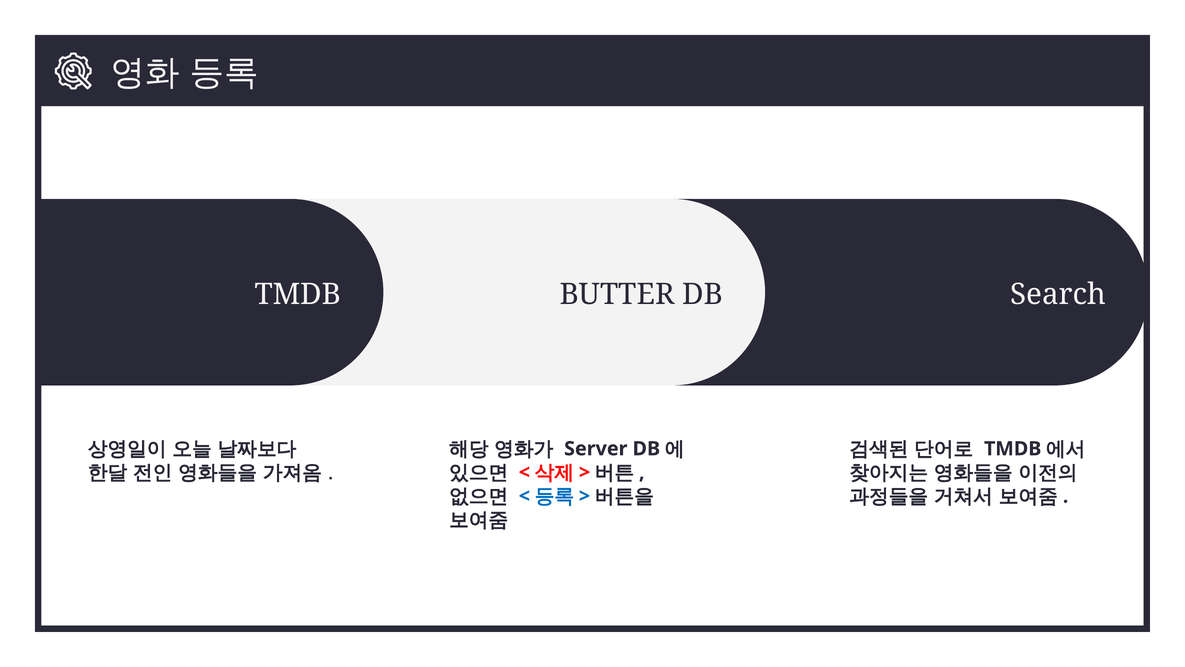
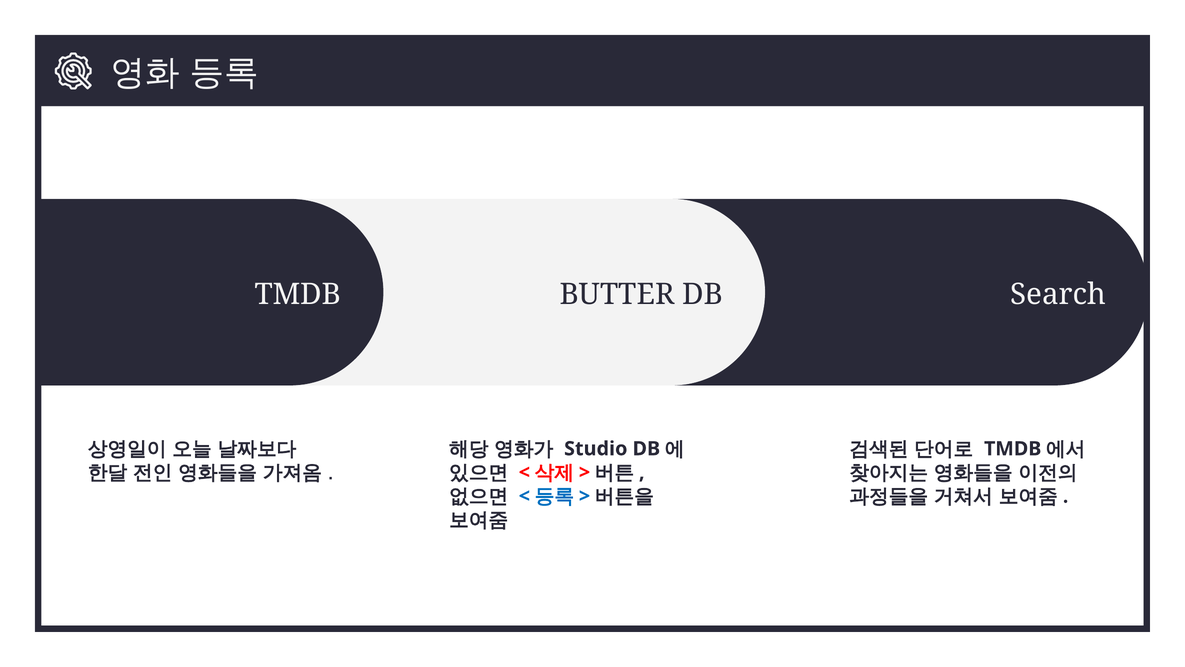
Server: Server -> Studio (596, 448)
